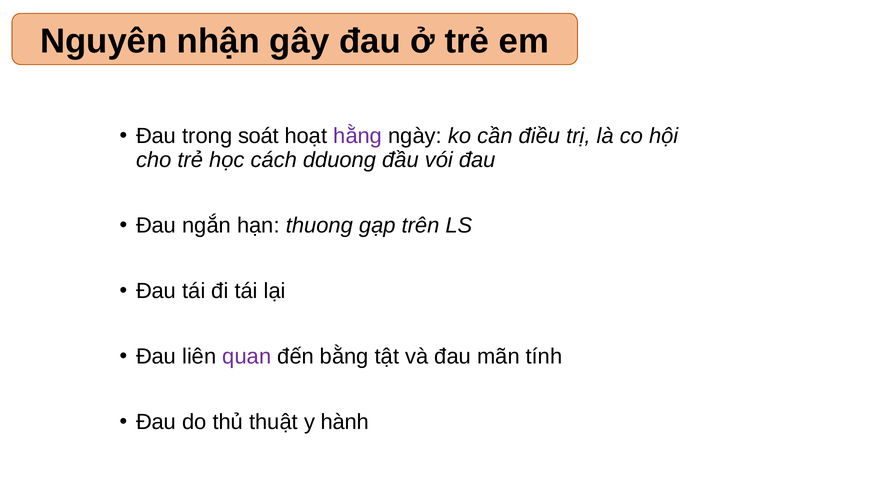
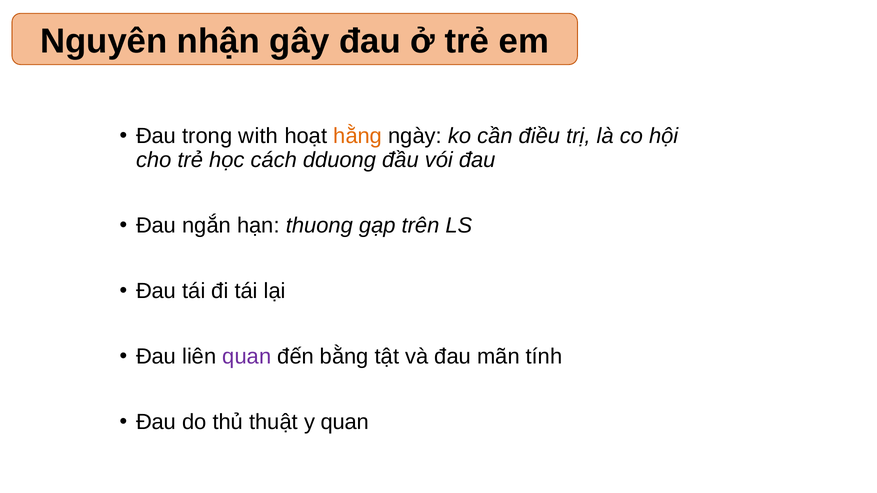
soát: soát -> with (258, 136)
hằng colour: purple -> orange (358, 136)
y hành: hành -> quan (345, 422)
